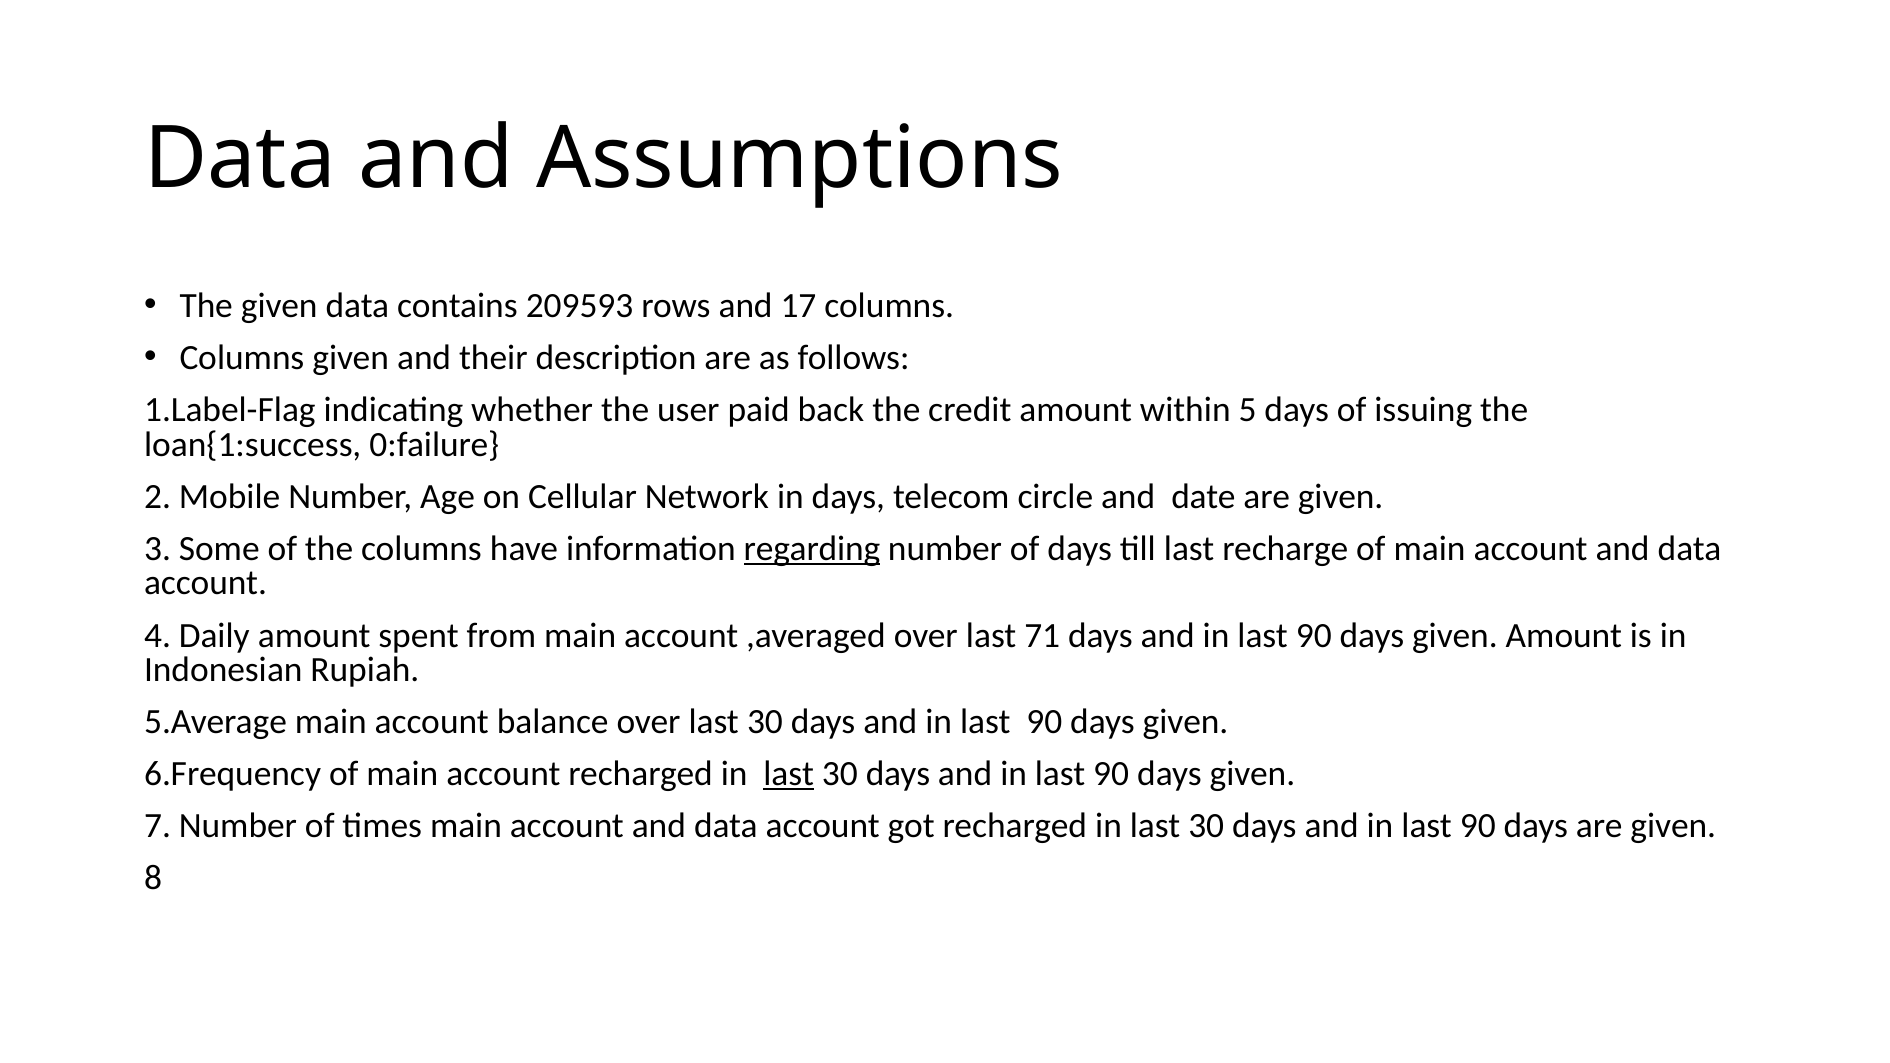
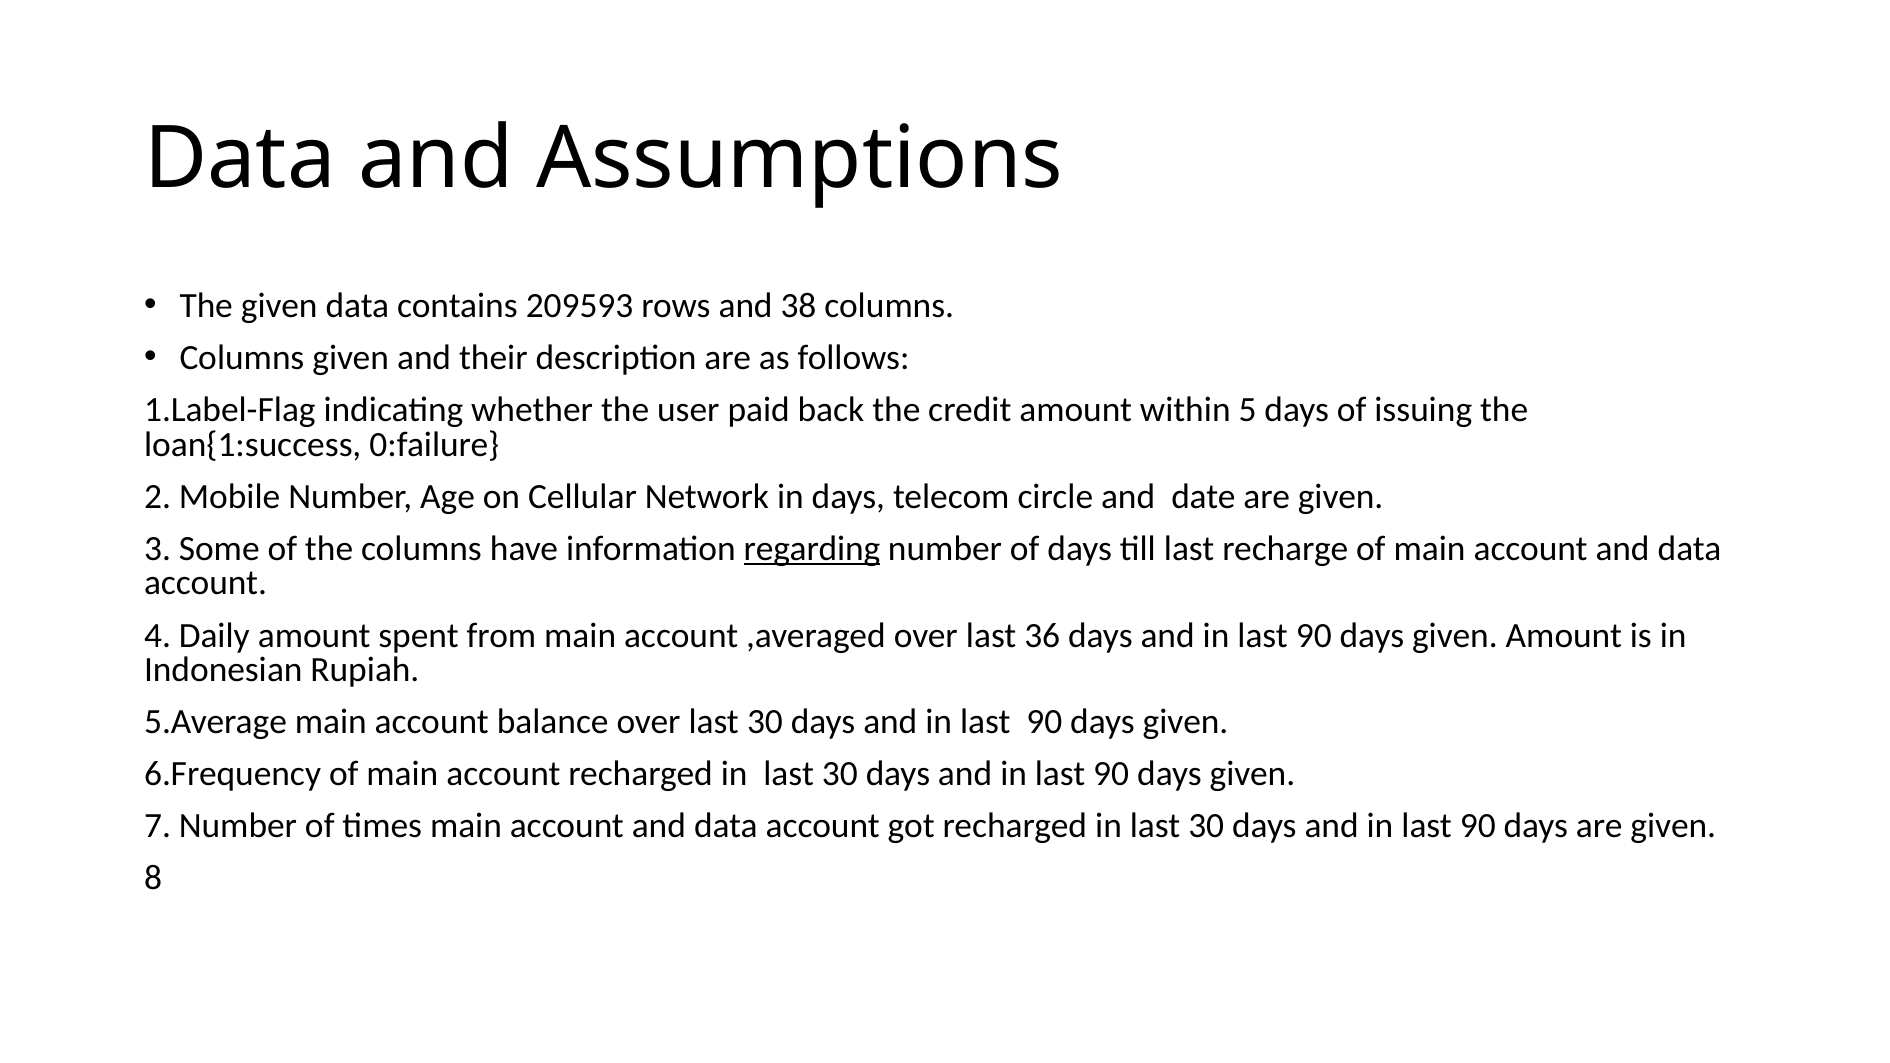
17: 17 -> 38 (798, 306)
71: 71 -> 36 (1042, 635)
last underline: present -> none (789, 774)
